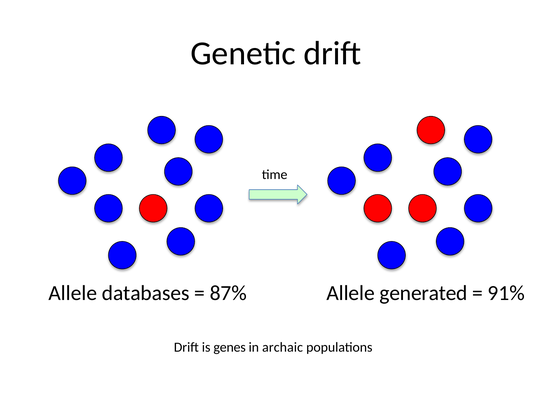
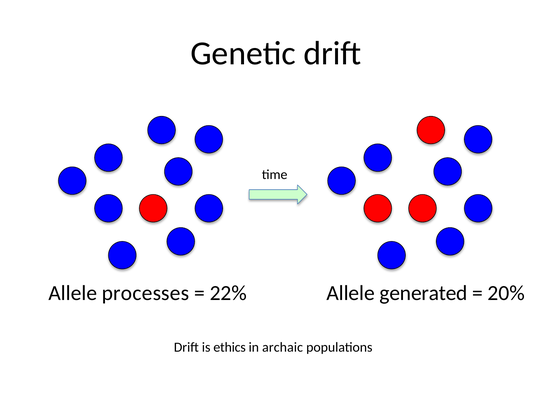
databases: databases -> processes (146, 293)
87%: 87% -> 22% (228, 293)
91%: 91% -> 20% (506, 293)
genes: genes -> ethics (230, 347)
